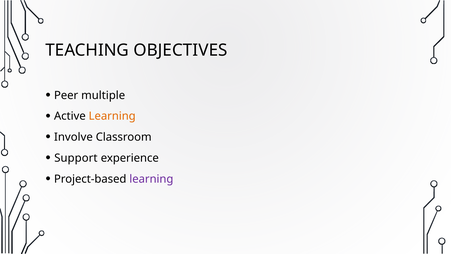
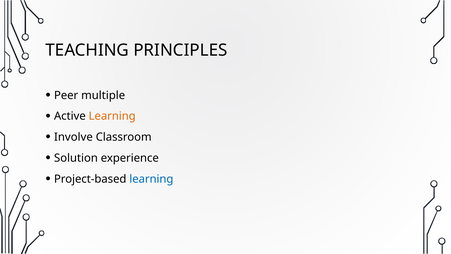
OBJECTIVES: OBJECTIVES -> PRINCIPLES (180, 50)
Support: Support -> Solution (76, 158)
learning colour: purple -> blue (151, 179)
